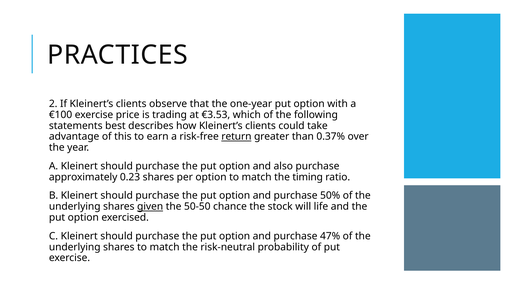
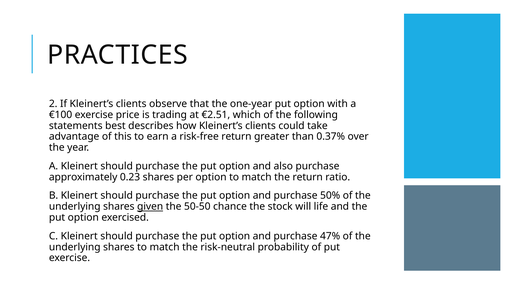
€3.53: €3.53 -> €2.51 (216, 115)
return underline: present -> none (236, 137)
the timing: timing -> return (308, 177)
